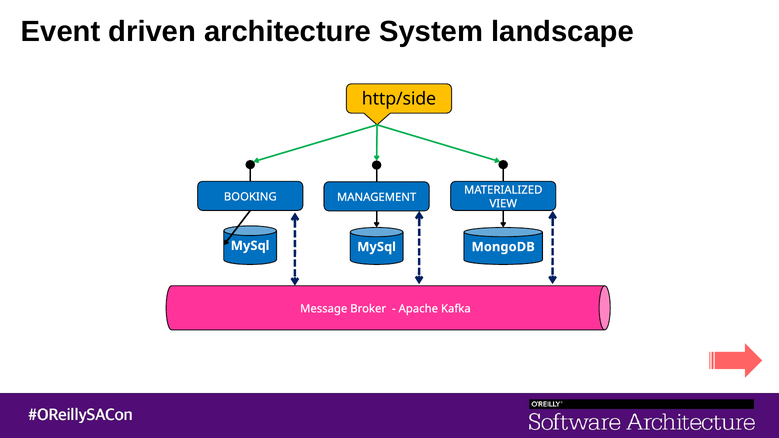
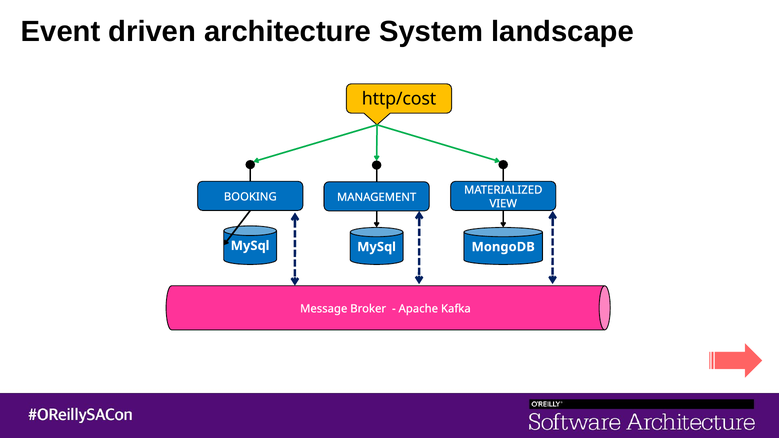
http/side: http/side -> http/cost (399, 99)
